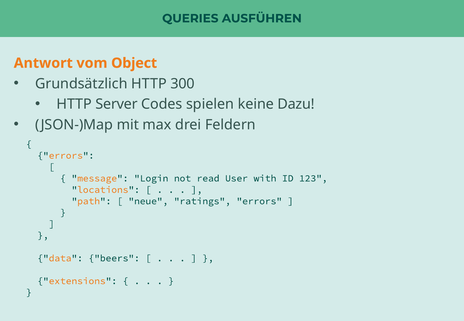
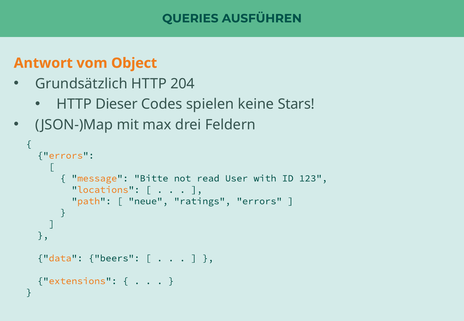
300: 300 -> 204 (183, 84)
Server: Server -> Dieser (117, 104)
Dazu: Dazu -> Stars (296, 104)
Login: Login -> Bitte (151, 178)
